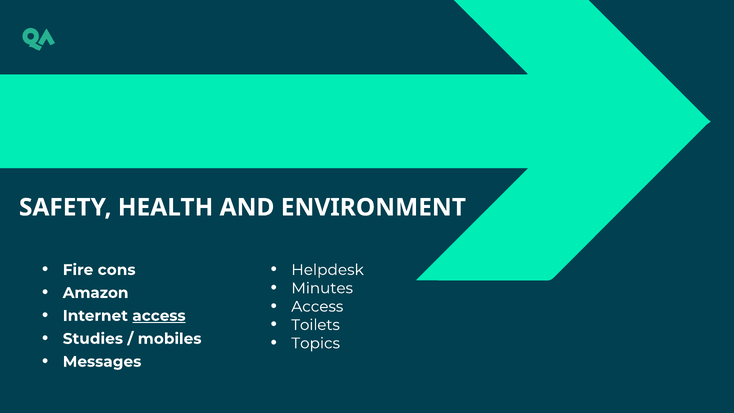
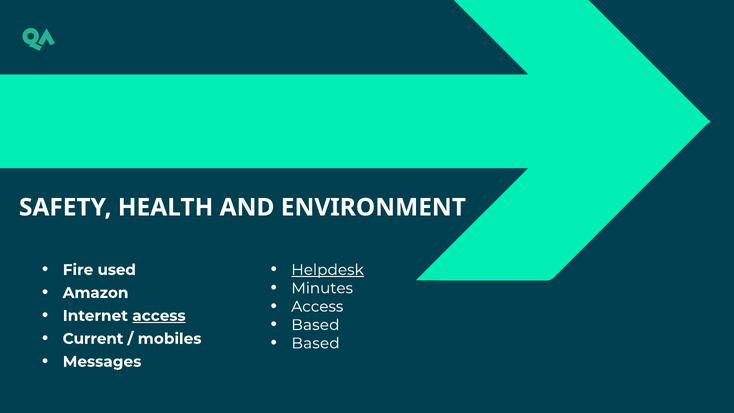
cons: cons -> used (117, 270)
Helpdesk underline: none -> present (328, 270)
Toilets: Toilets -> Based (315, 325)
Studies: Studies -> Current (93, 339)
Topics: Topics -> Based (316, 343)
